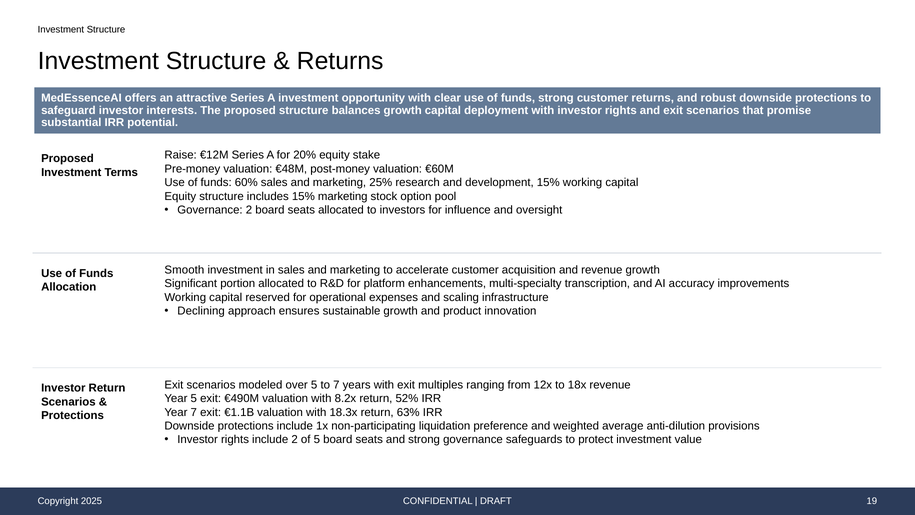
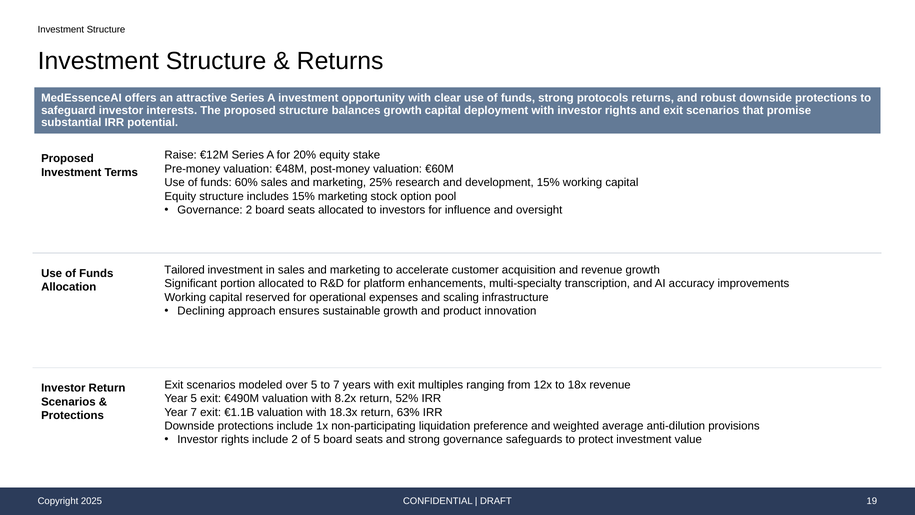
strong customer: customer -> protocols (603, 98)
Smooth: Smooth -> Tailored (185, 270)
